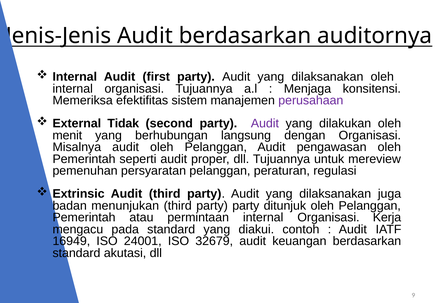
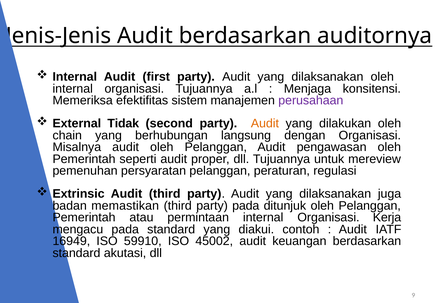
Audit colour: purple -> orange (265, 124)
menit: menit -> chain (67, 135)
menunjukan: menunjukan -> memastikan (125, 206)
party party: party -> pada (246, 206)
24001: 24001 -> 59910 (143, 241)
32679: 32679 -> 45002 (214, 241)
